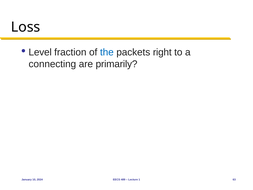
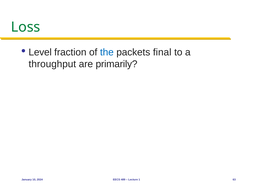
Loss colour: black -> green (26, 27)
right: right -> final (162, 52)
connecting: connecting -> throughput (52, 64)
